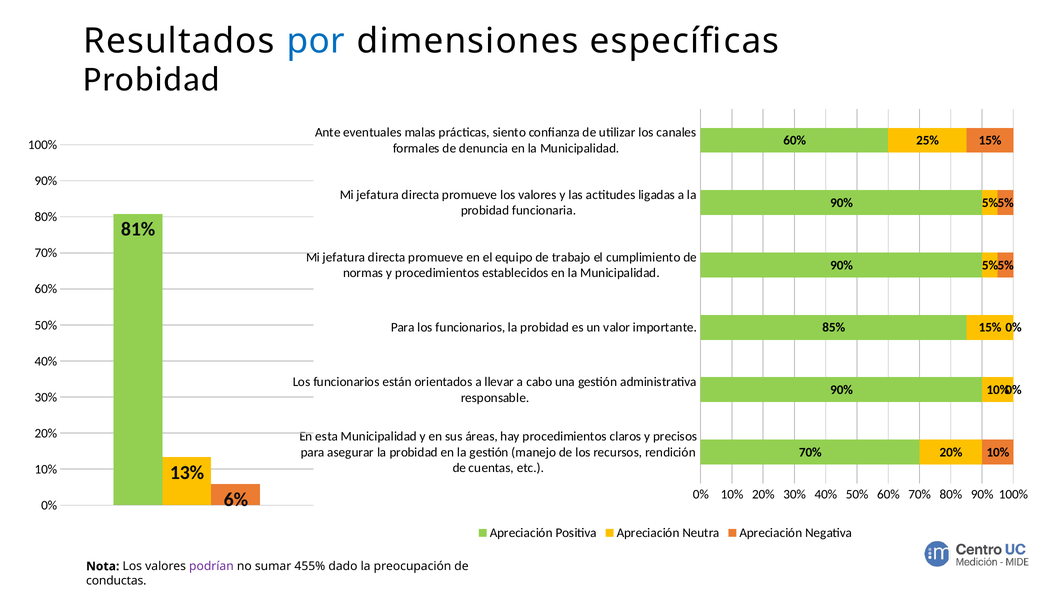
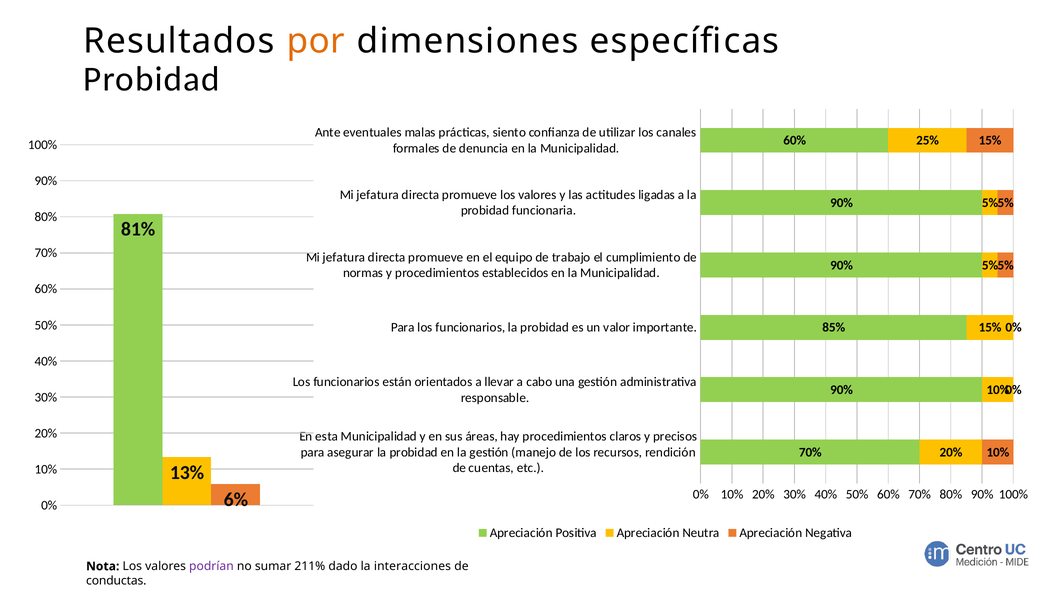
por colour: blue -> orange (316, 41)
455%: 455% -> 211% (310, 567)
preocupación: preocupación -> interacciones (412, 567)
